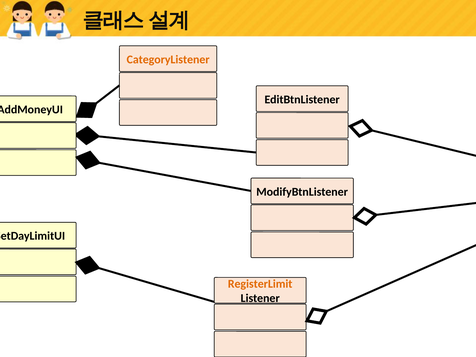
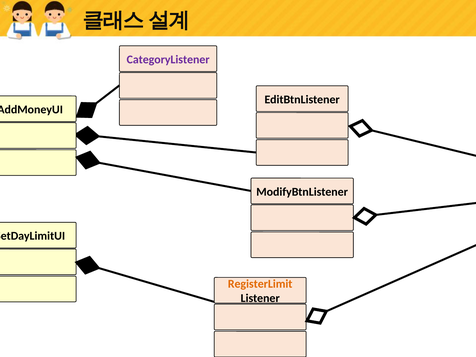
CategoryListener colour: orange -> purple (168, 59)
